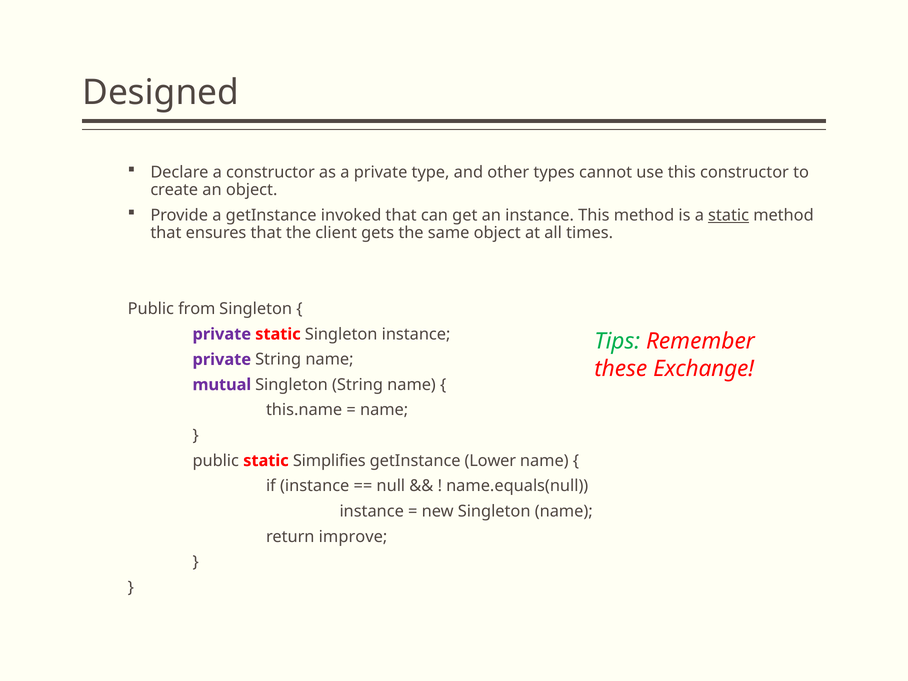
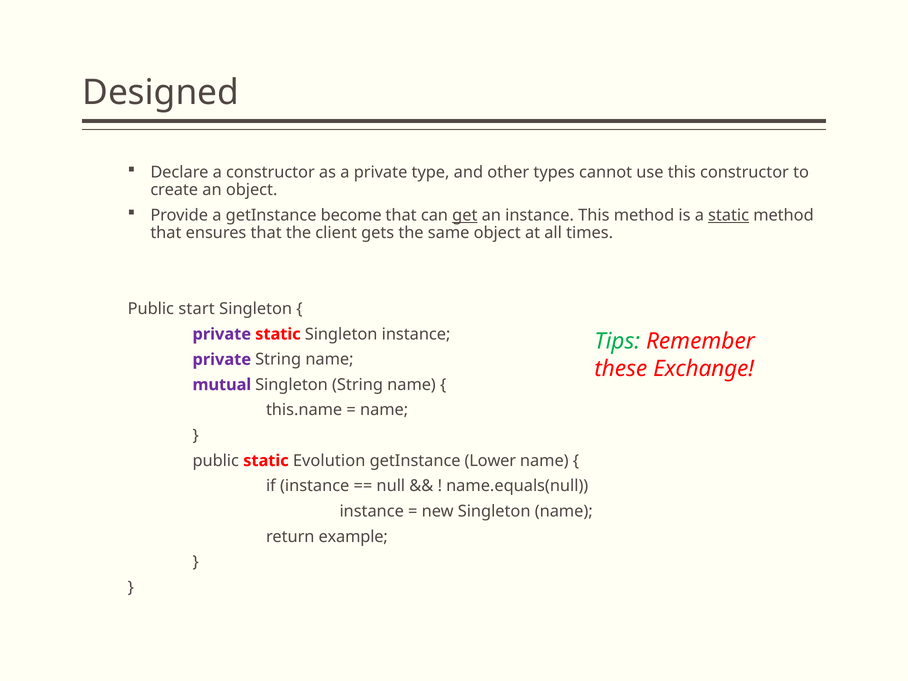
invoked: invoked -> become (351, 215)
get underline: none -> present (465, 215)
from: from -> start (197, 309)
Simplifies: Simplifies -> Evolution (329, 461)
improve: improve -> example (353, 537)
